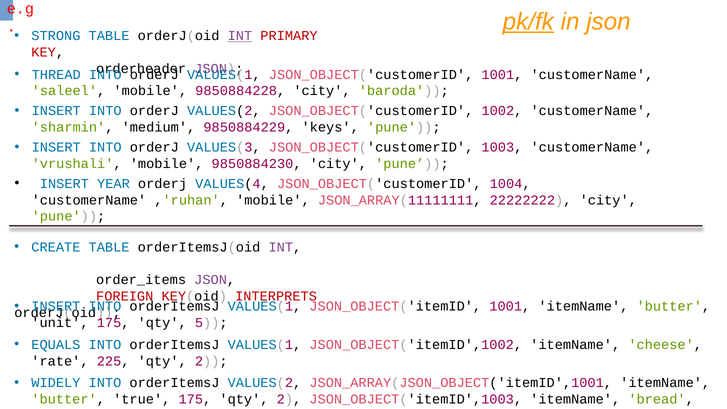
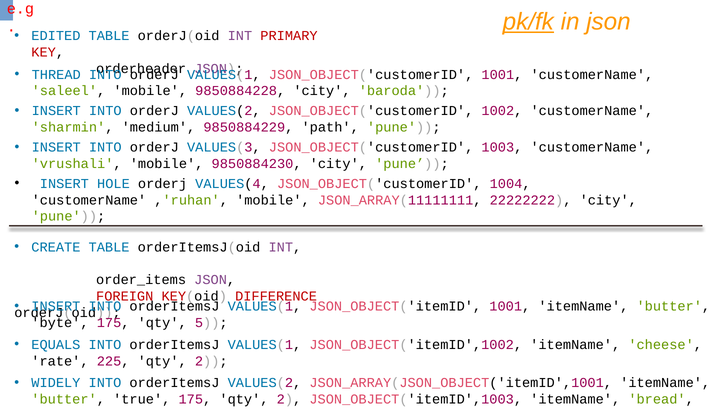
STRONG: STRONG -> EDITED (56, 36)
INT underline: present -> none (240, 36)
keys: keys -> path (330, 127)
YEAR: YEAR -> HOLE (113, 184)
INTERPRETS: INTERPRETS -> DIFFERENCE (276, 296)
unit: unit -> byte (60, 323)
